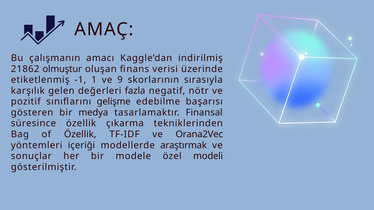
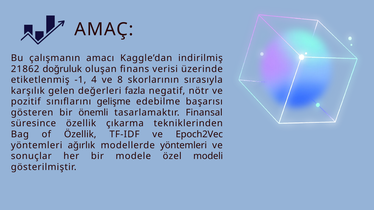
olmuştur: olmuştur -> doğruluk (62, 69)
1: 1 -> 4 (94, 80)
9: 9 -> 8 (120, 80)
medya: medya -> önemli (93, 113)
Orana2Vec: Orana2Vec -> Epoch2Vec (199, 135)
içeriği: içeriği -> ağırlık (81, 145)
modellerde araştırmak: araştırmak -> yöntemleri (184, 145)
